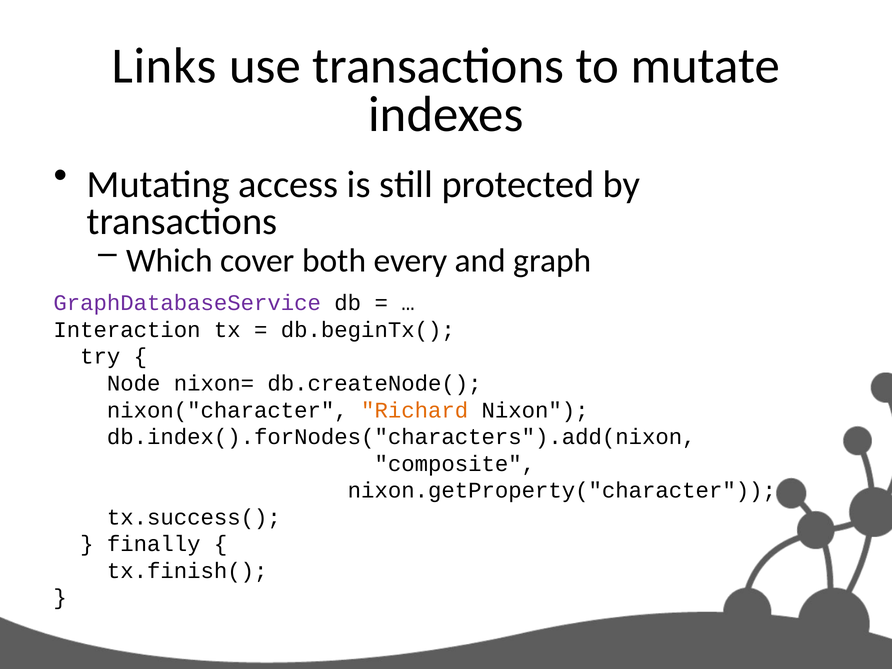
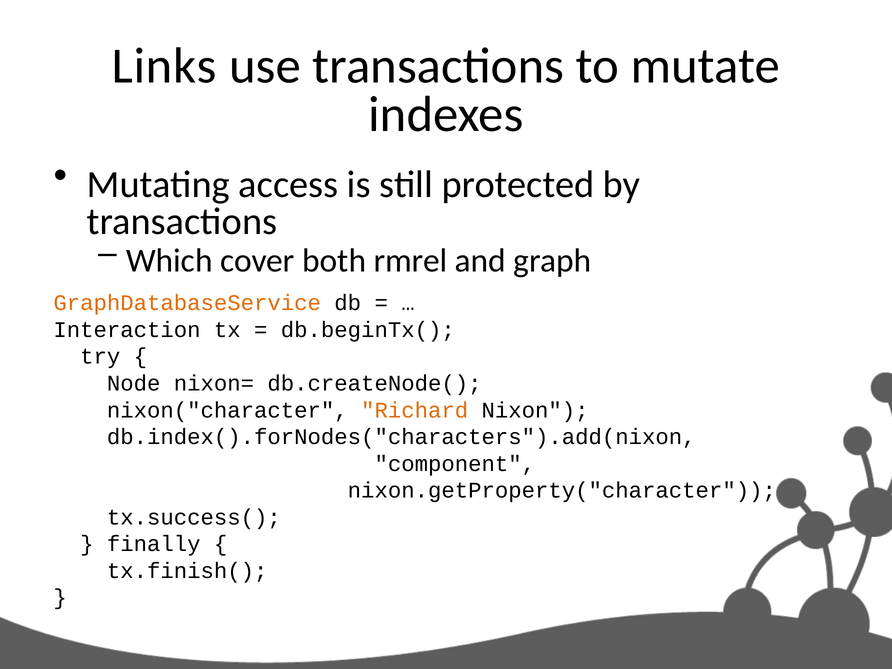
every: every -> rmrel (411, 261)
GraphDatabaseService colour: purple -> orange (187, 303)
composite: composite -> component (455, 464)
